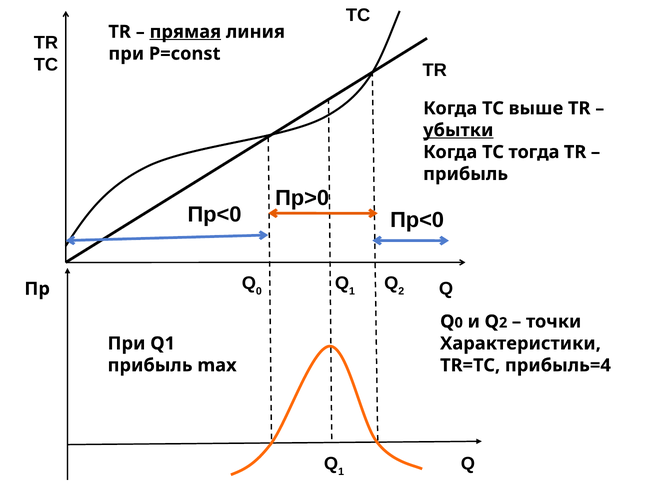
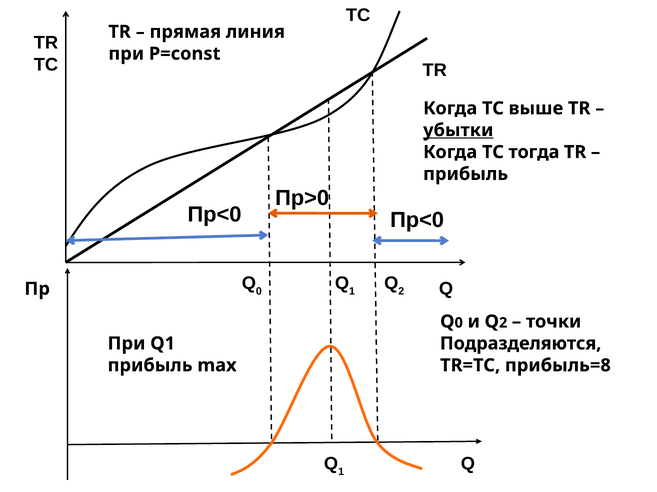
прямая underline: present -> none (185, 32)
Характеристики: Характеристики -> Подразделяются (521, 344)
прибыль=4: прибыль=4 -> прибыль=8 (558, 366)
